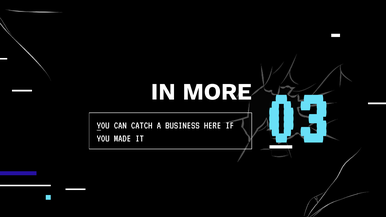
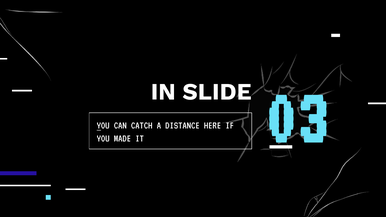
MORE: MORE -> SLIDE (217, 92)
BUSINESS: BUSINESS -> DISTANCE (182, 125)
